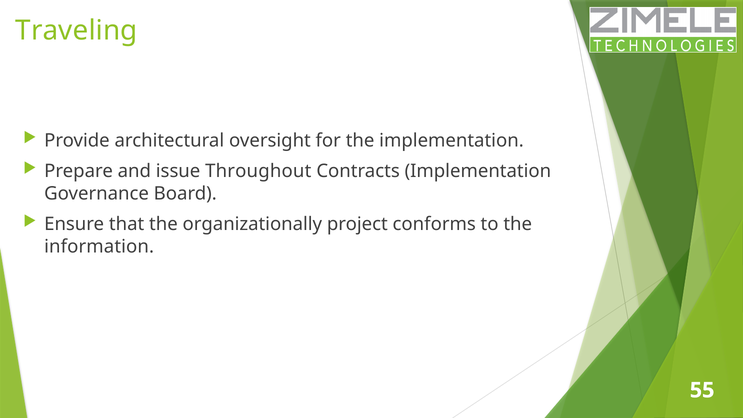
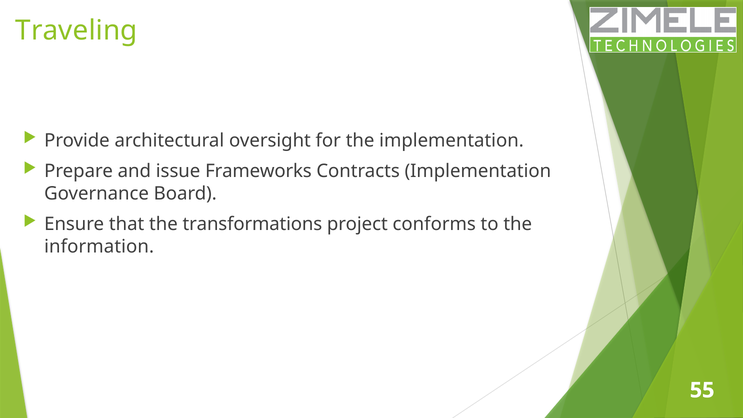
Throughout: Throughout -> Frameworks (258, 171)
organizationally: organizationally -> transformations (252, 224)
